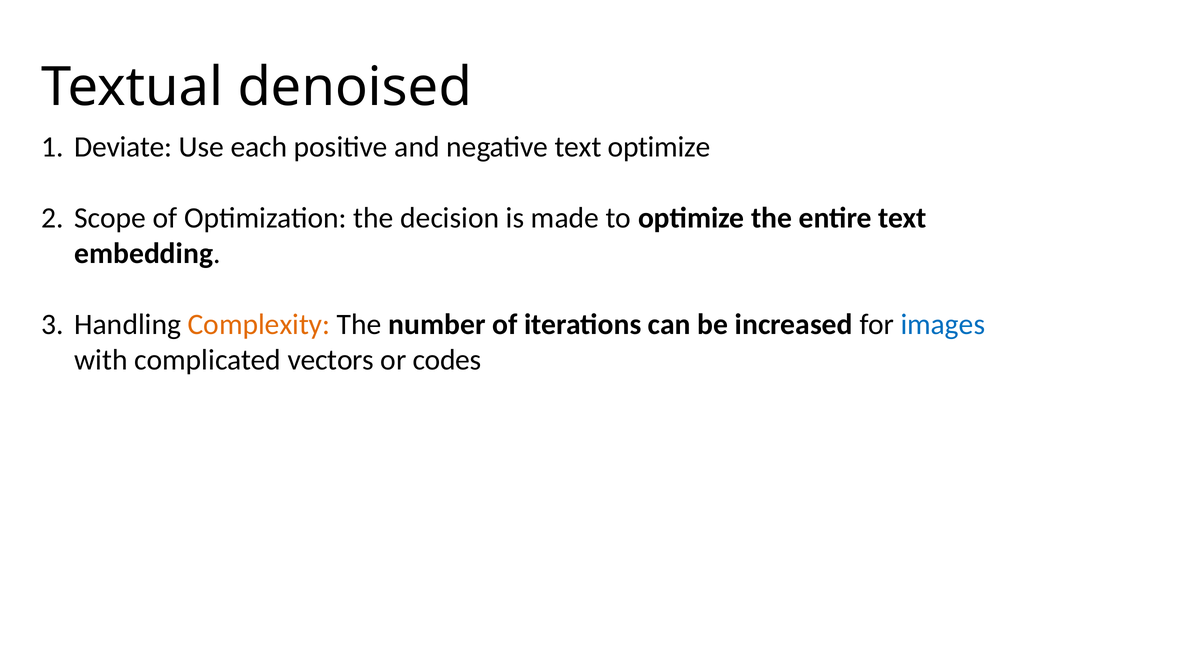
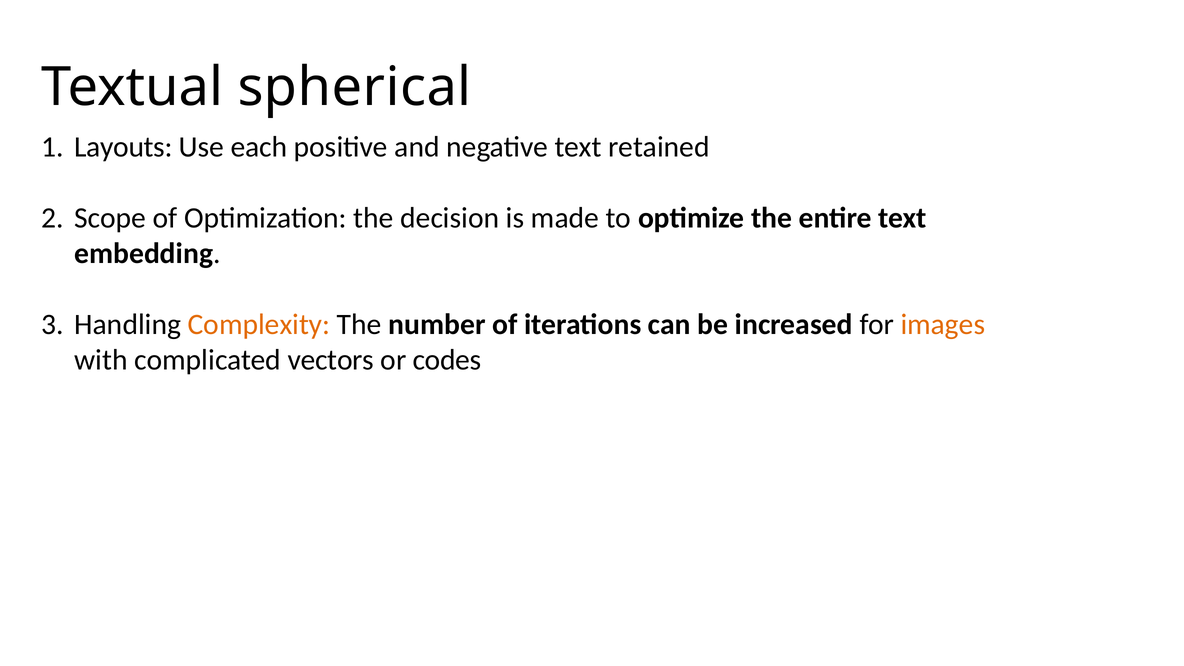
denoised: denoised -> spherical (354, 87)
Deviate: Deviate -> Layouts (123, 147)
text optimize: optimize -> retained (659, 147)
images colour: blue -> orange (943, 324)
